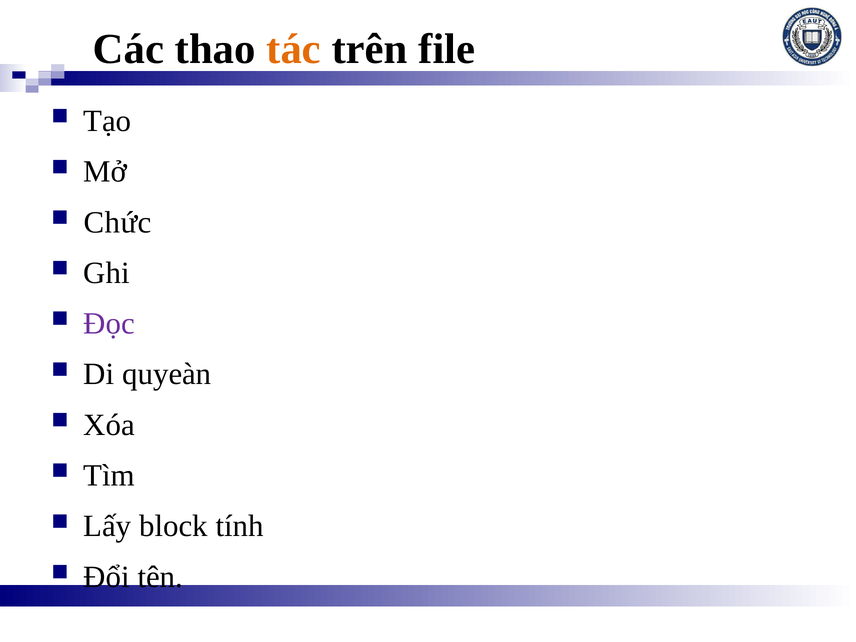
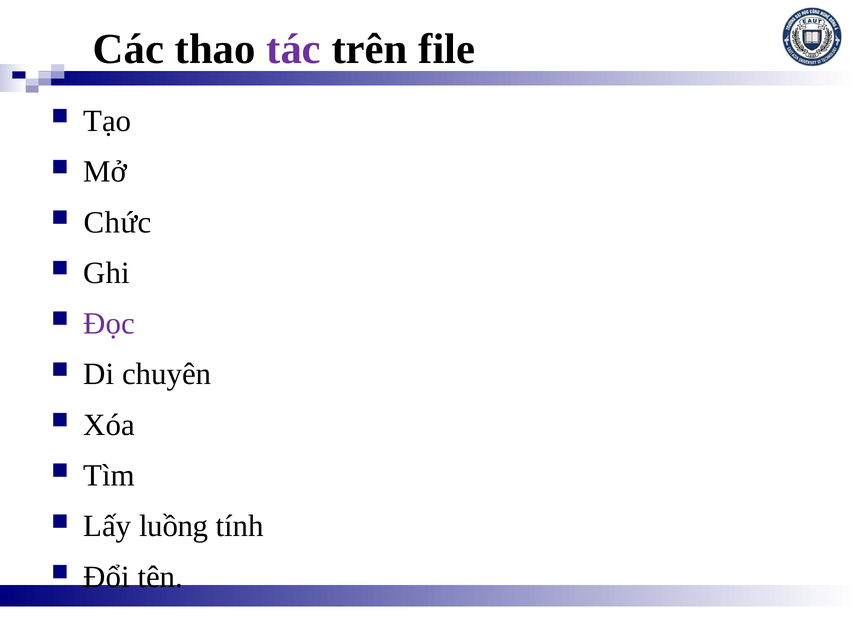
tác colour: orange -> purple (294, 49)
quyeàn: quyeàn -> chuyên (167, 374)
block: block -> luồng (174, 526)
